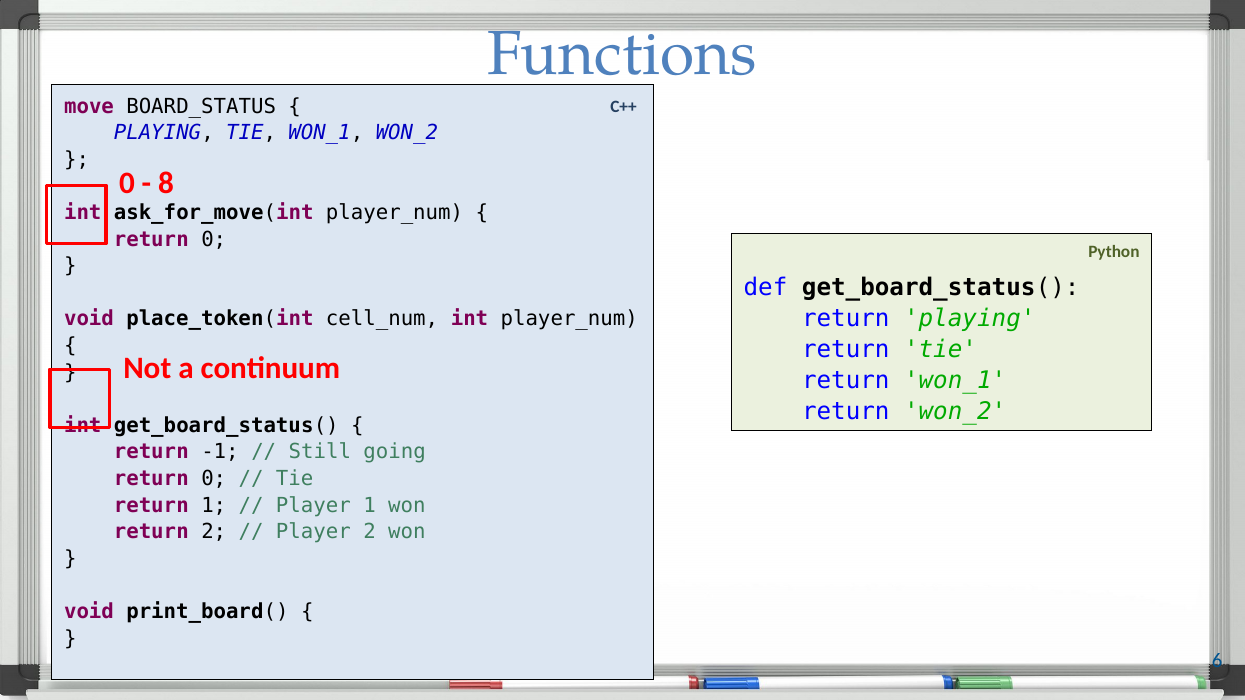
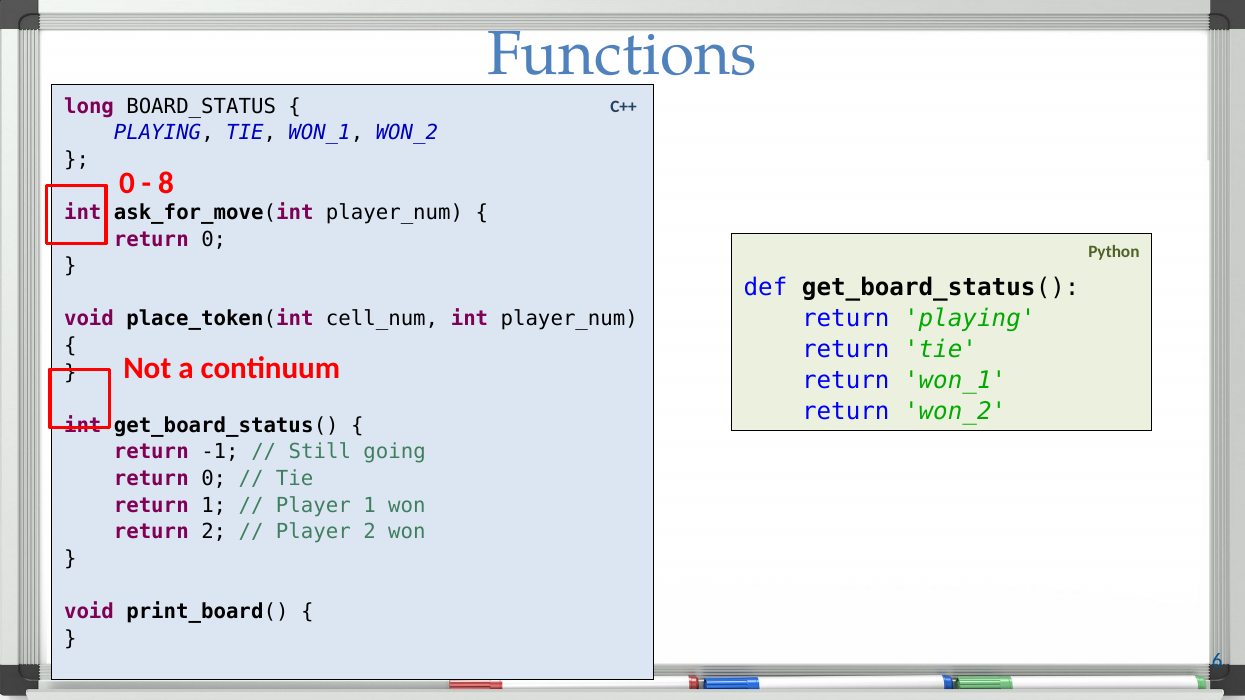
move: move -> long (89, 106)
